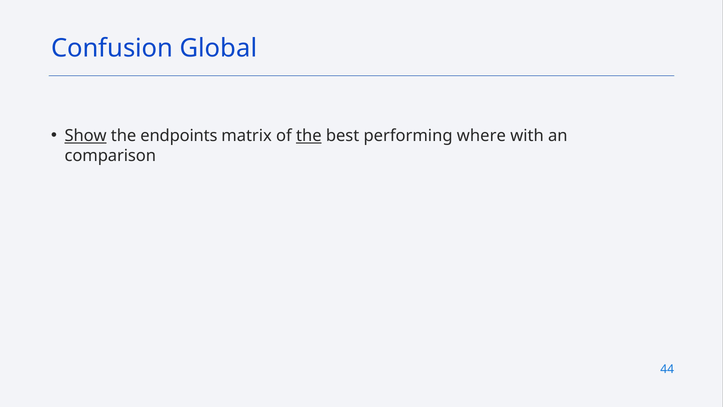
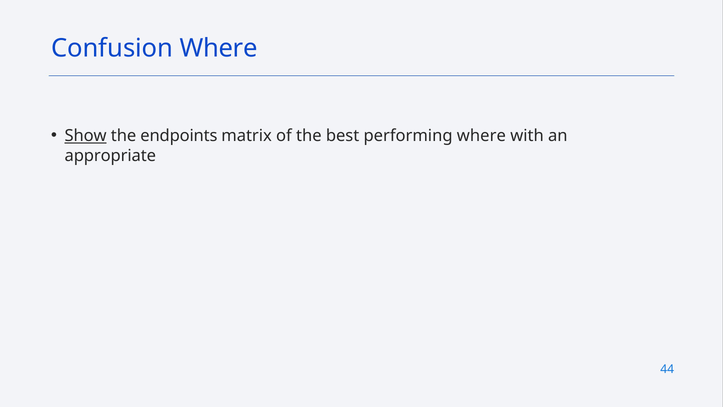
Confusion Global: Global -> Where (219, 48)
the underline: present -> none (309, 136)
comparison: comparison -> appropriate (110, 156)
